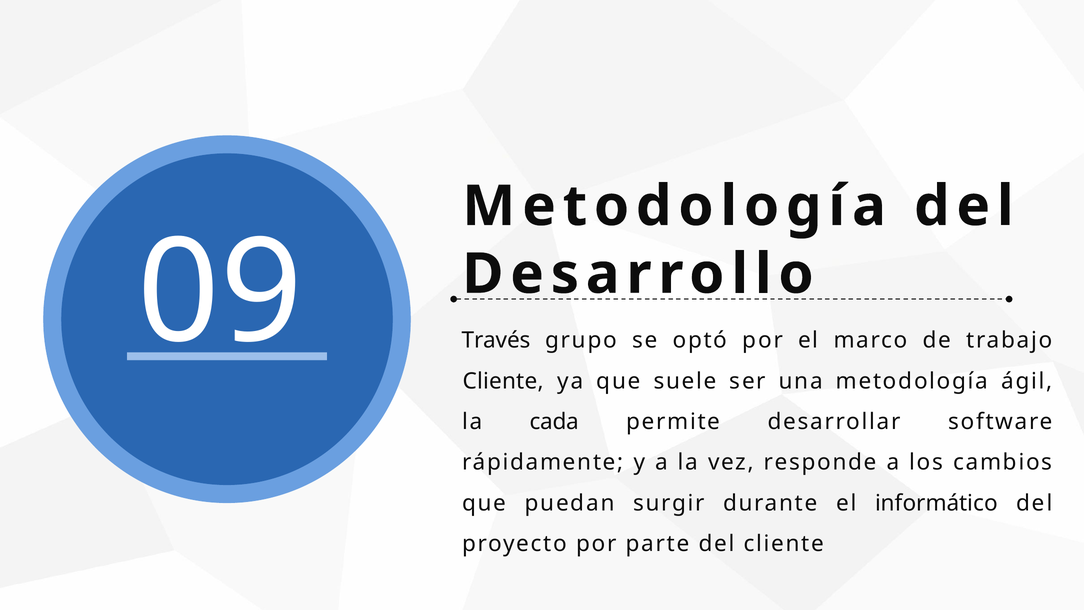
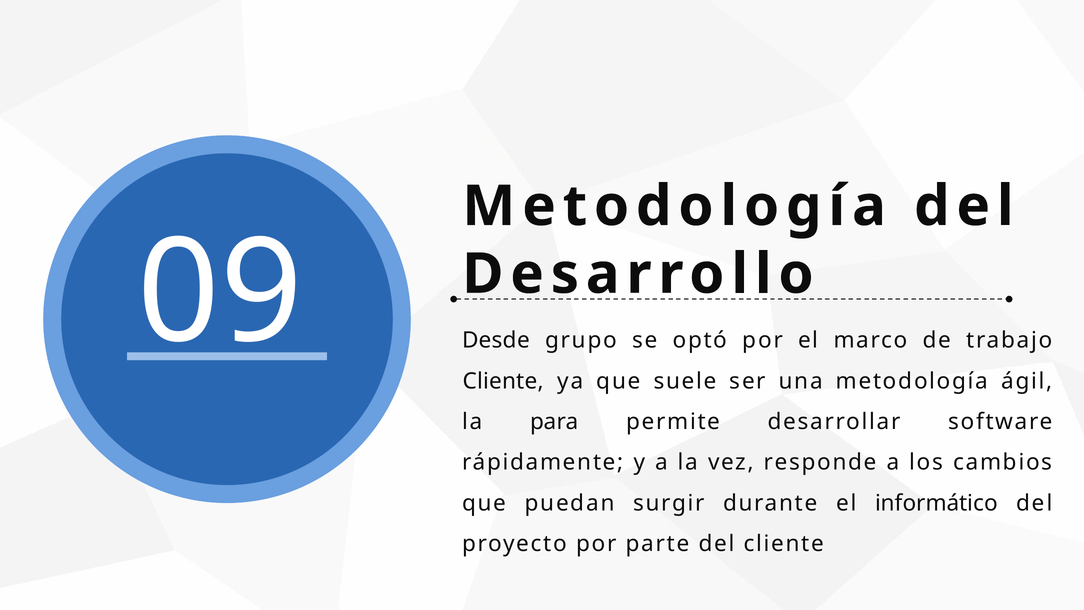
Través: Través -> Desde (496, 340)
cada: cada -> para (554, 422)
